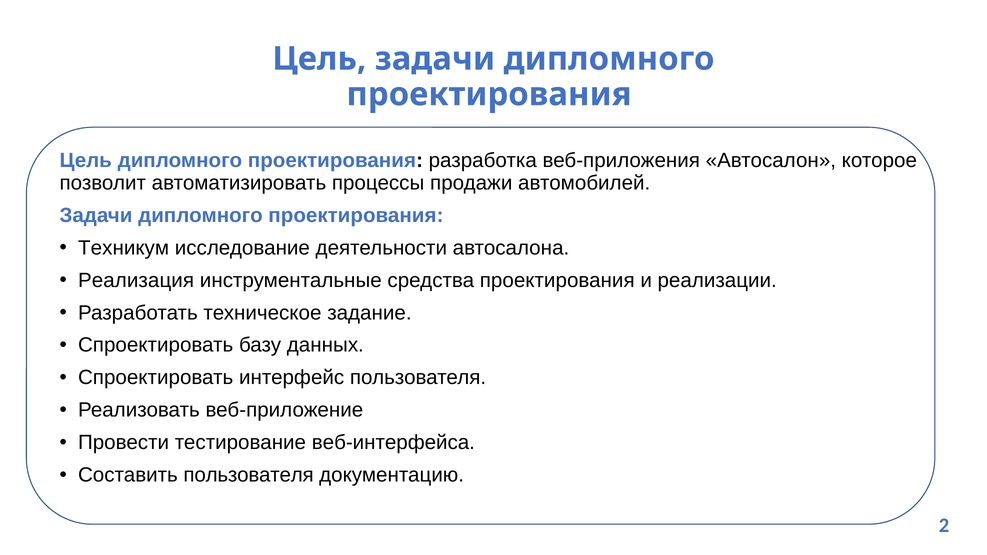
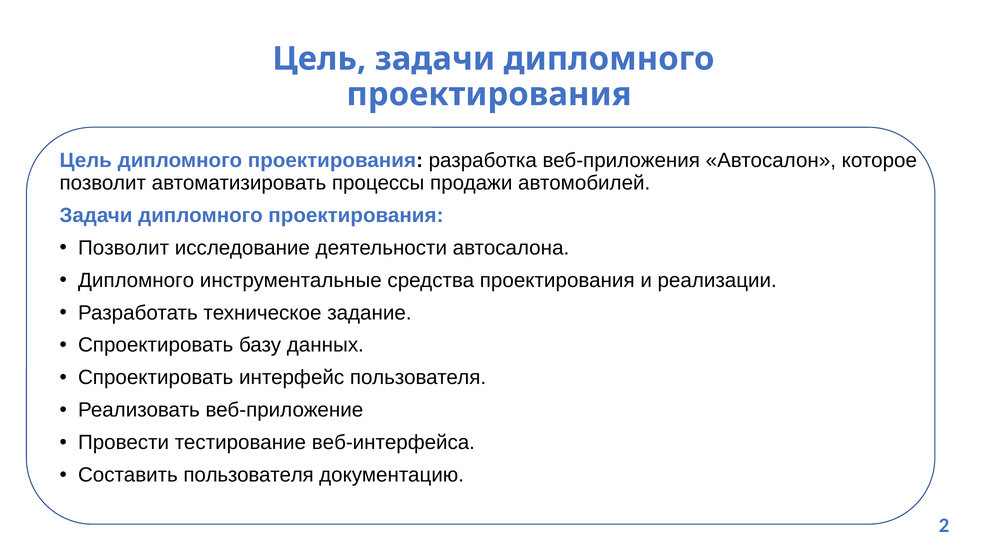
Техникум: Техникум -> Позволит (124, 248)
Реализация: Реализация -> Дипломного (136, 280)
